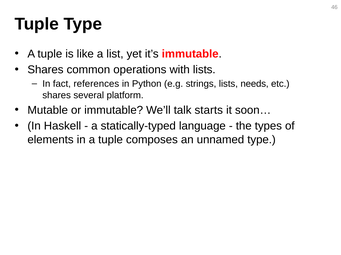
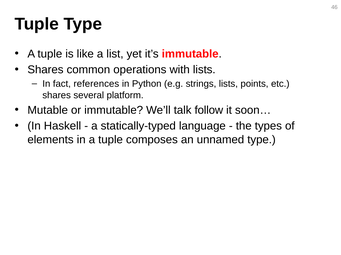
needs: needs -> points (254, 84)
starts: starts -> follow (209, 110)
